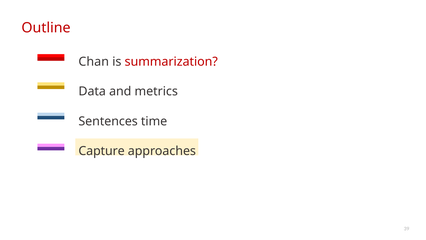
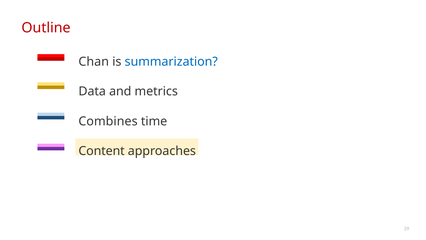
summarization colour: red -> blue (171, 62)
Sentences: Sentences -> Combines (108, 121)
Capture: Capture -> Content (102, 151)
